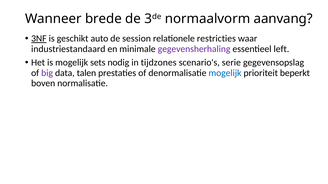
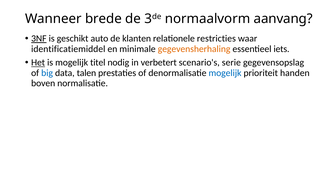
session: session -> klanten (137, 39)
industriestandaard: industriestandaard -> identificatiemiddel (68, 49)
gegevensherhaling colour: purple -> orange (194, 49)
left: left -> iets (281, 49)
Het underline: none -> present (38, 63)
sets: sets -> titel (98, 63)
tijdzones: tijdzones -> verbetert (159, 63)
big colour: purple -> blue (47, 73)
beperkt: beperkt -> handen (295, 73)
